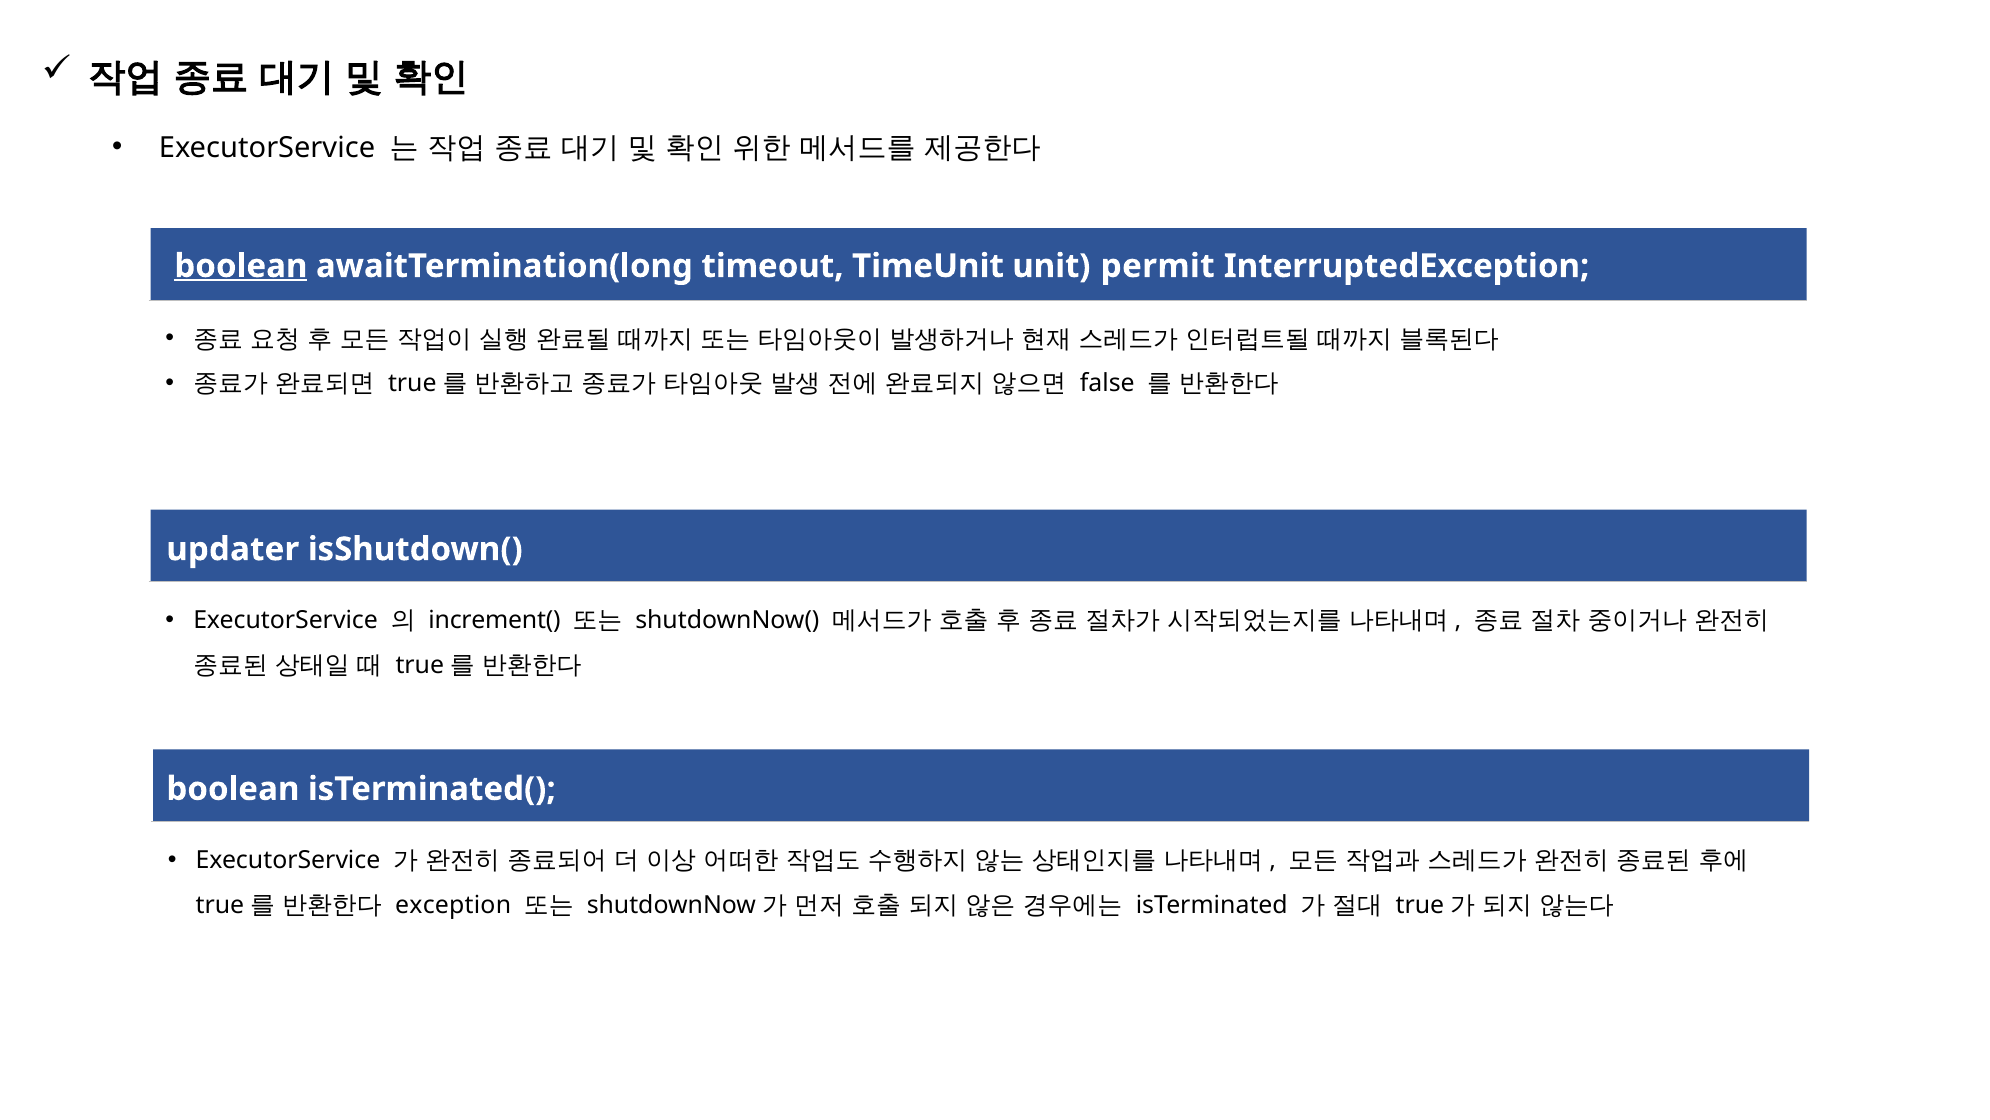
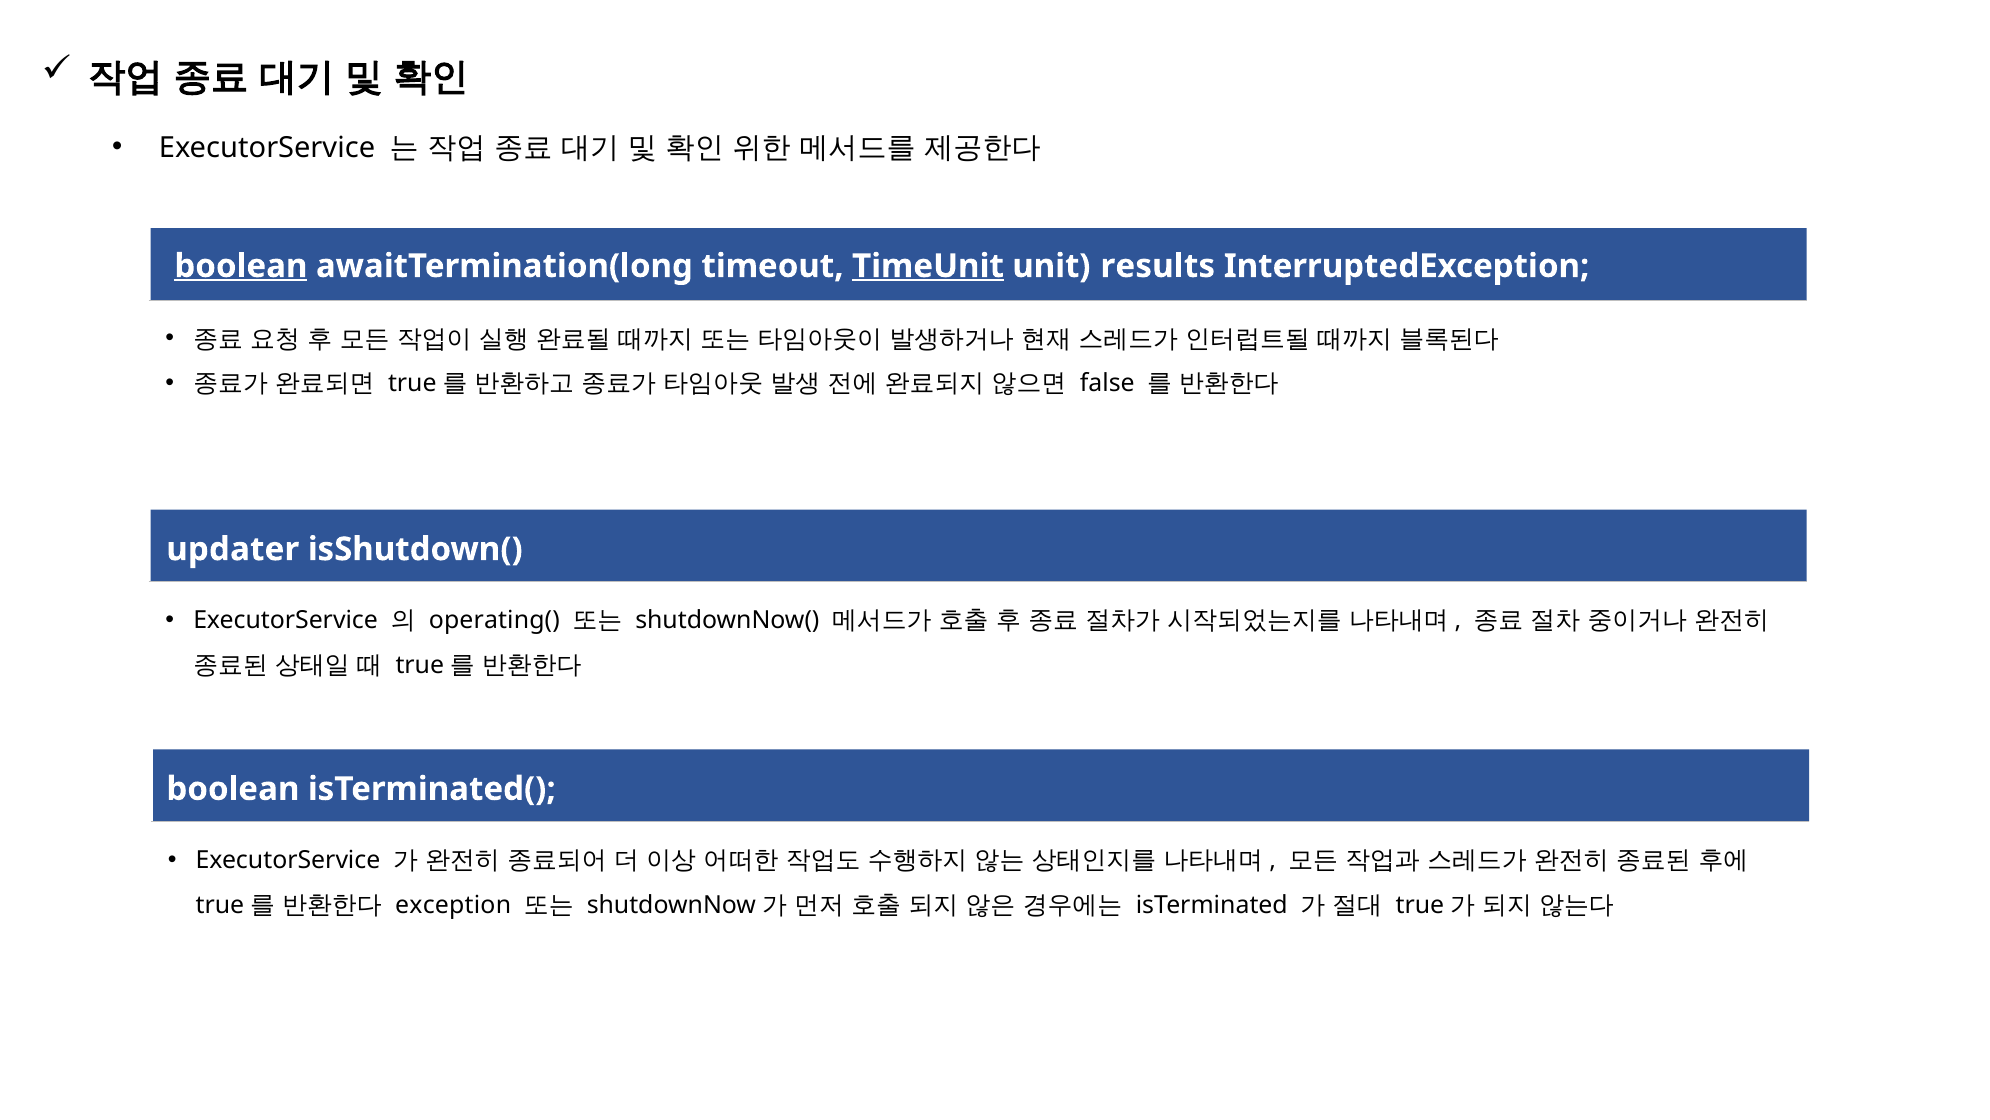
TimeUnit underline: none -> present (928, 266)
permit: permit -> results (1158, 266)
increment(: increment( -> operating( (494, 620)
